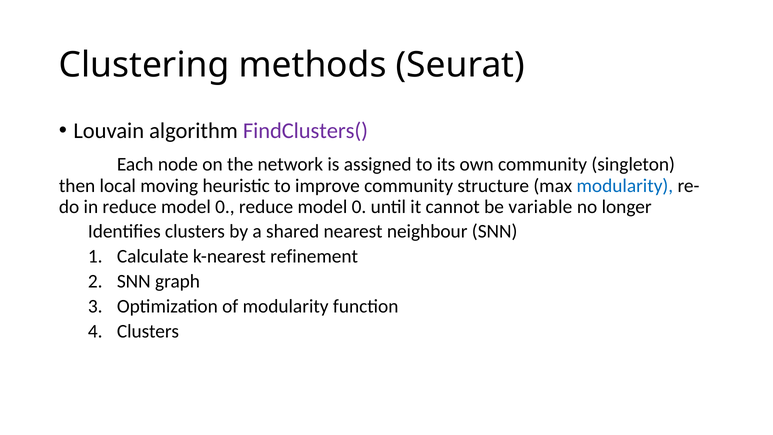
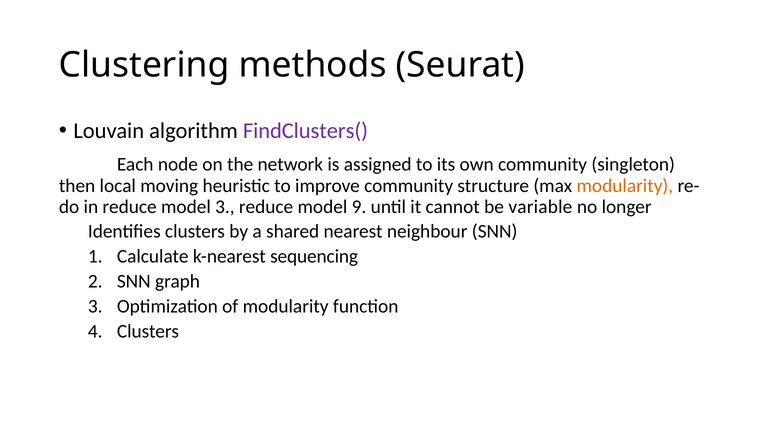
modularity colour: blue -> orange (625, 186)
in reduce model 0: 0 -> 3 (225, 207)
0: 0 -> 9 (359, 207)
refinement: refinement -> sequencing (314, 256)
